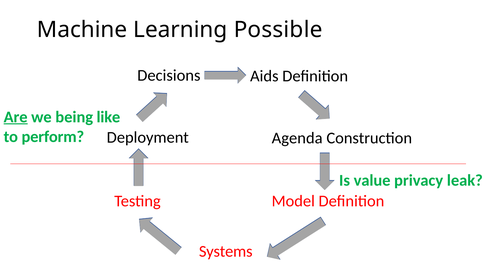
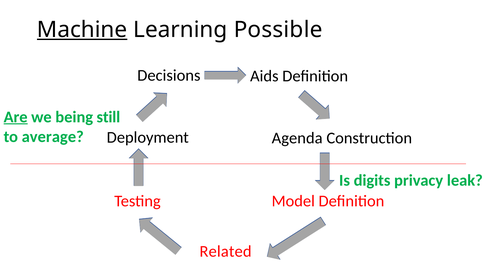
Machine underline: none -> present (82, 30)
like: like -> still (108, 117)
perform: perform -> average (53, 137)
value: value -> digits (372, 180)
Systems: Systems -> Related (226, 252)
